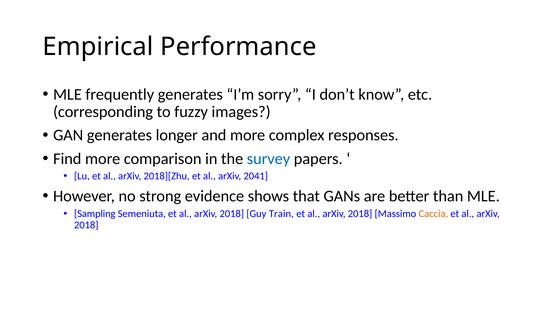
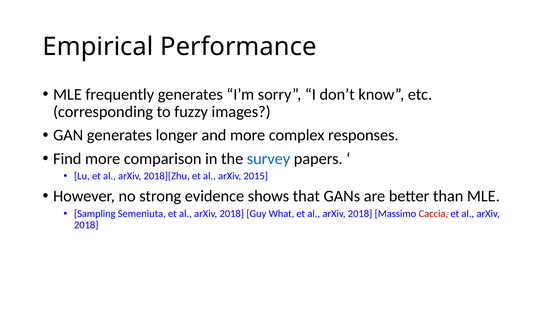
2041: 2041 -> 2015 (256, 176)
Train: Train -> What (281, 214)
Caccia colour: orange -> red (433, 214)
